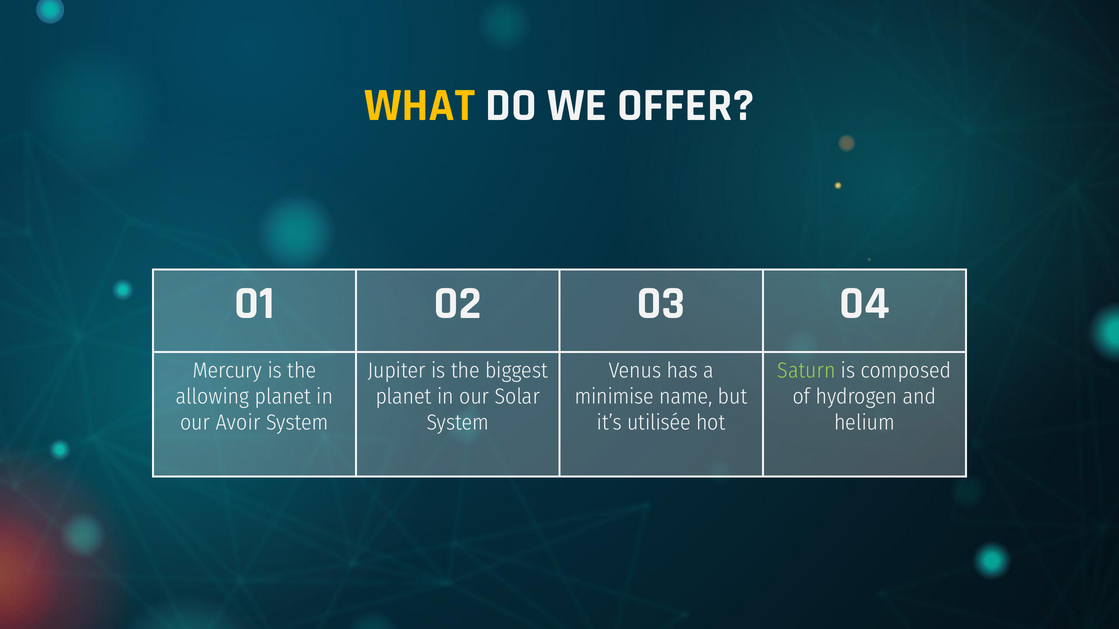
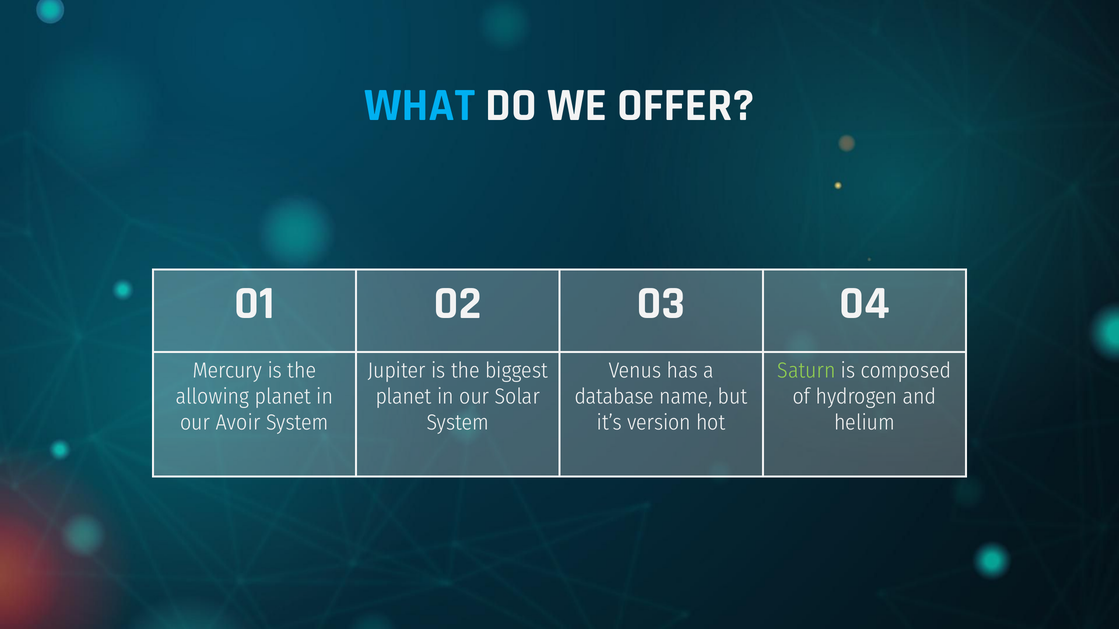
WHAT colour: yellow -> light blue (420, 105)
minimise: minimise -> database (614, 397)
utilisée: utilisée -> version (659, 423)
